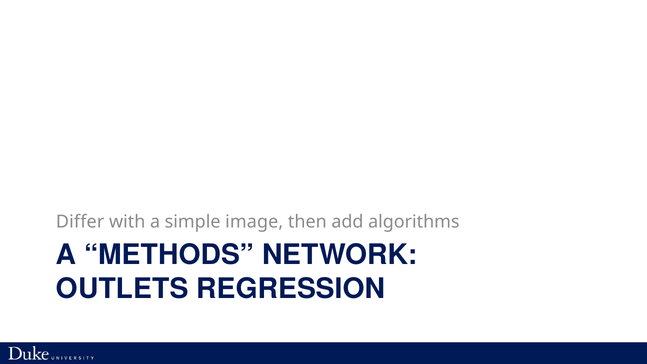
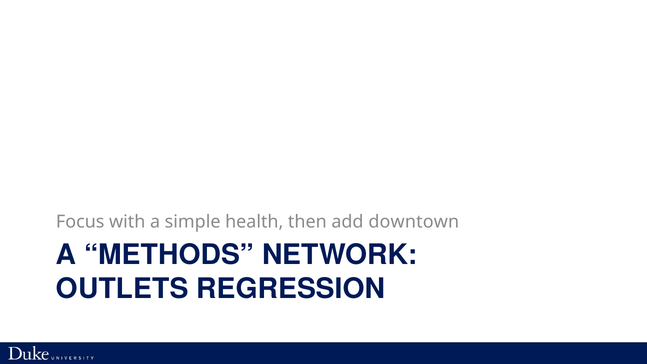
Differ: Differ -> Focus (80, 222)
image: image -> health (254, 222)
algorithms: algorithms -> downtown (414, 222)
